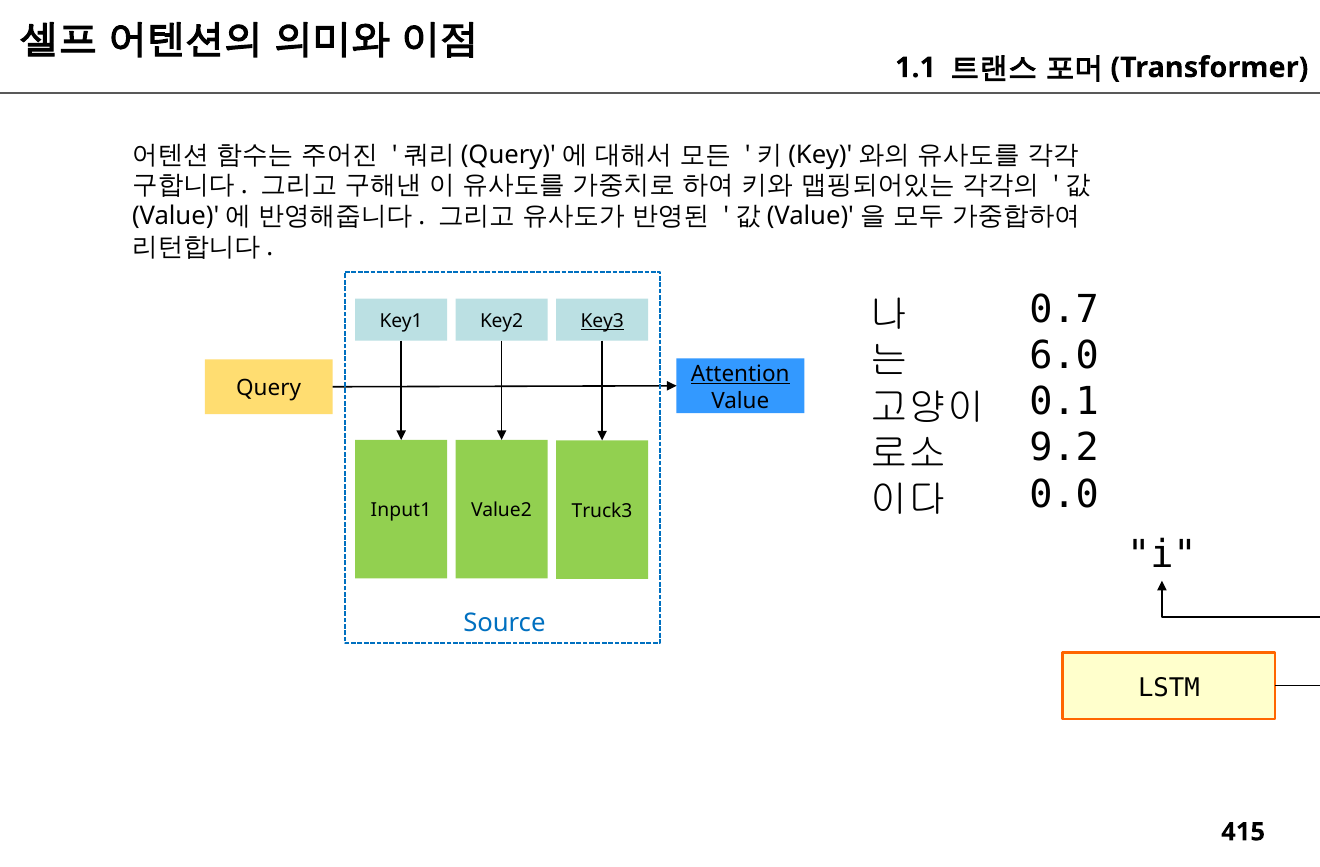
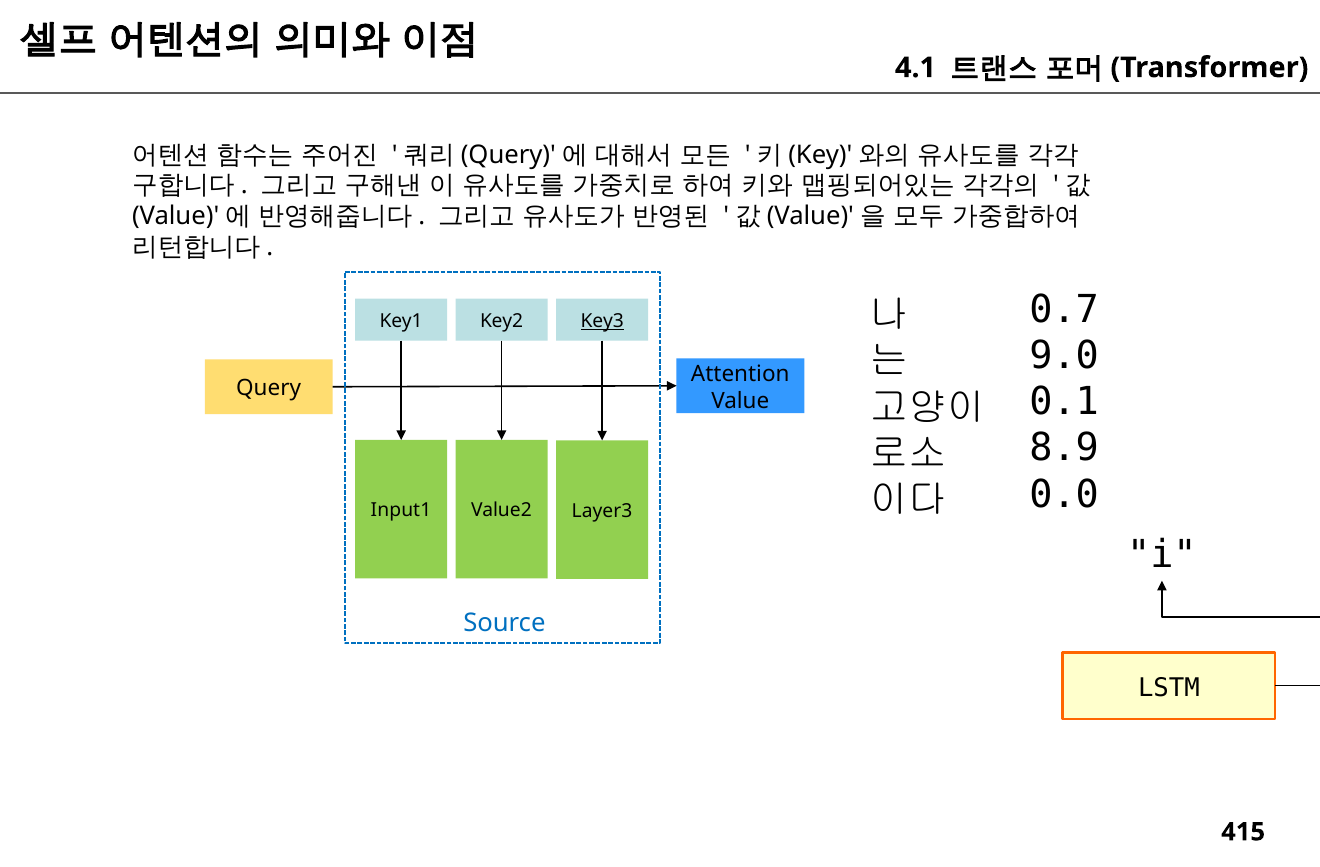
1.1: 1.1 -> 4.1 (916, 68)
6.0: 6.0 -> 9.0 (1064, 356)
Attention underline: present -> none (740, 374)
9.2: 9.2 -> 8.9 (1064, 448)
Truck3: Truck3 -> Layer3 (602, 511)
